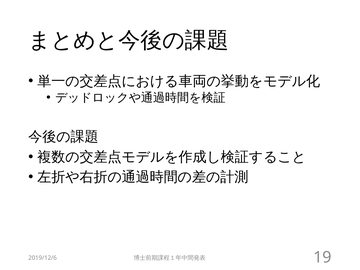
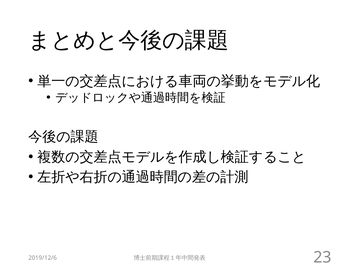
19: 19 -> 23 (323, 257)
